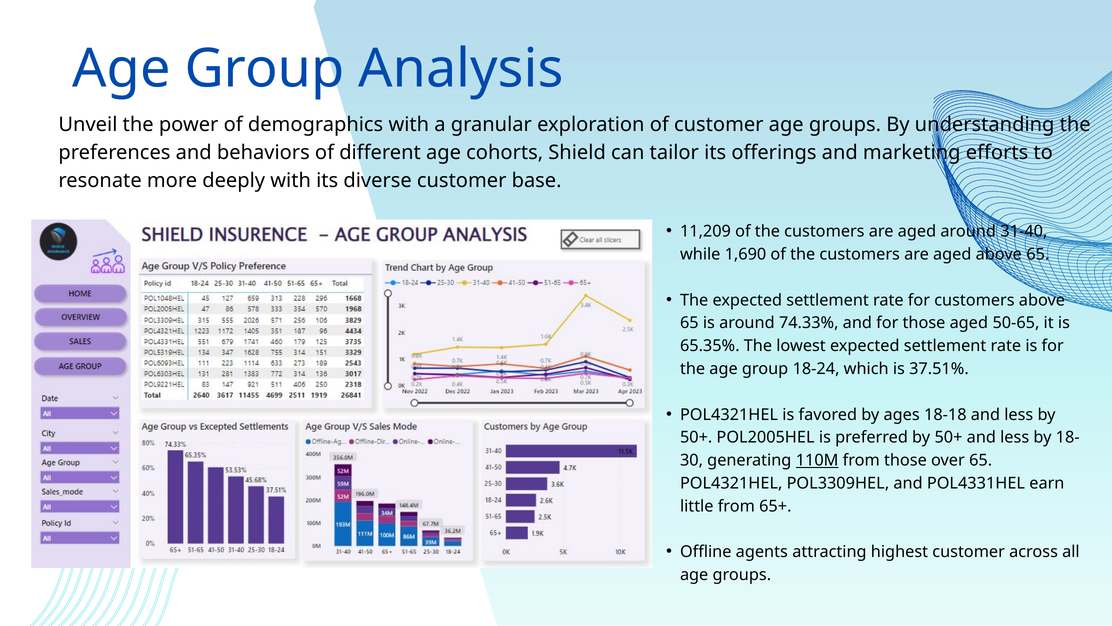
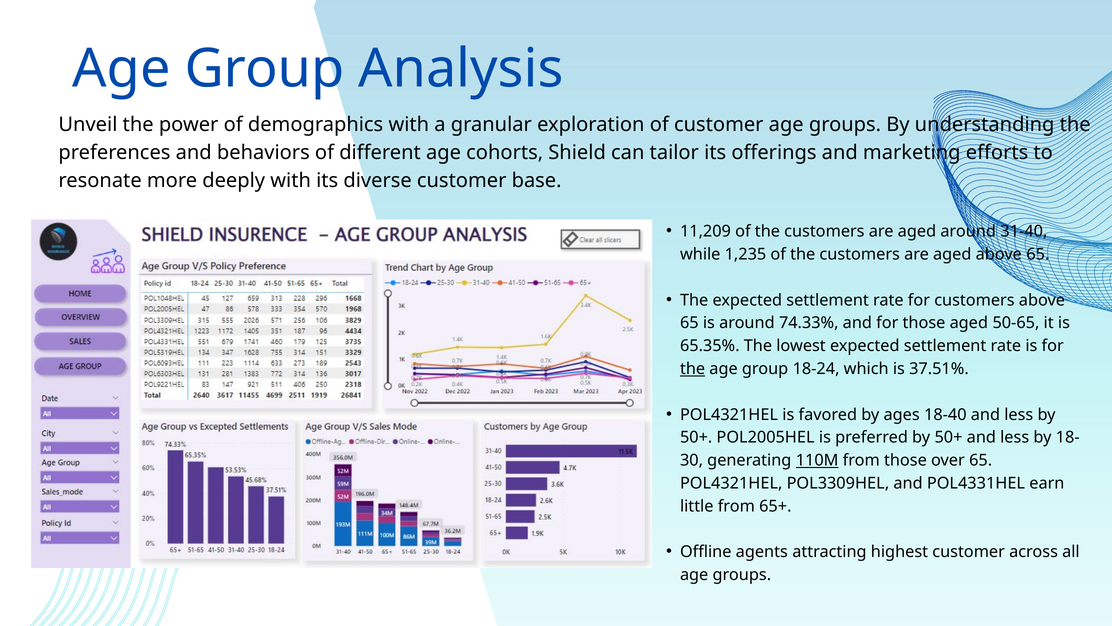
1,690: 1,690 -> 1,235 (745, 254)
the underline: none -> present (693, 369)
18-18: 18-18 -> 18-40 (945, 414)
